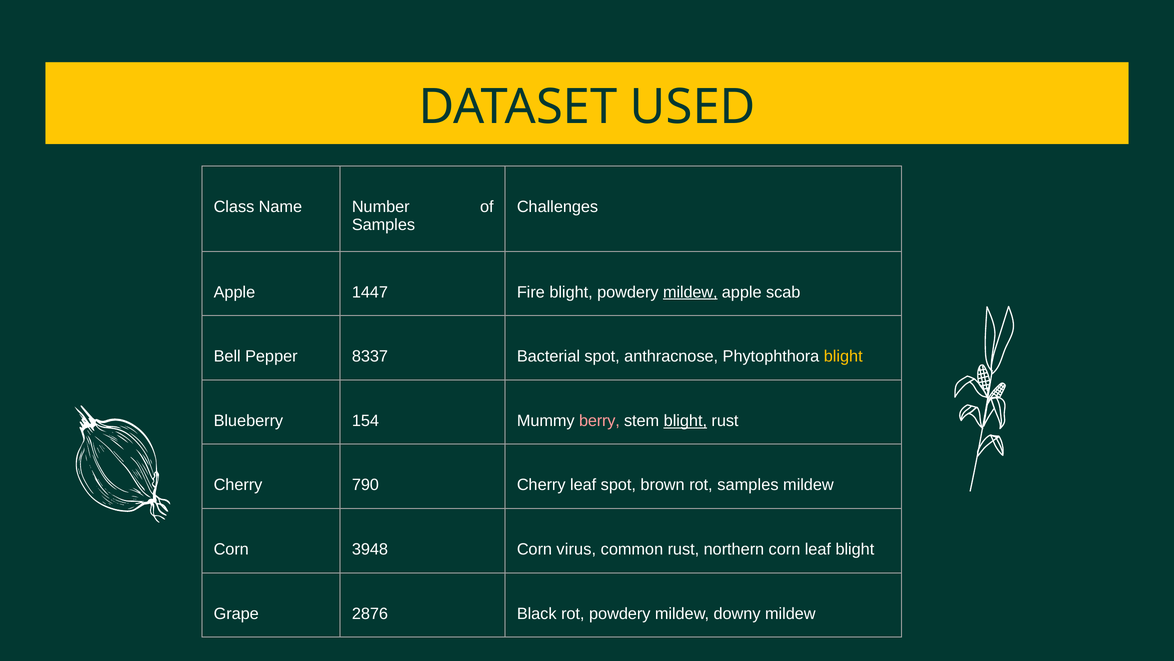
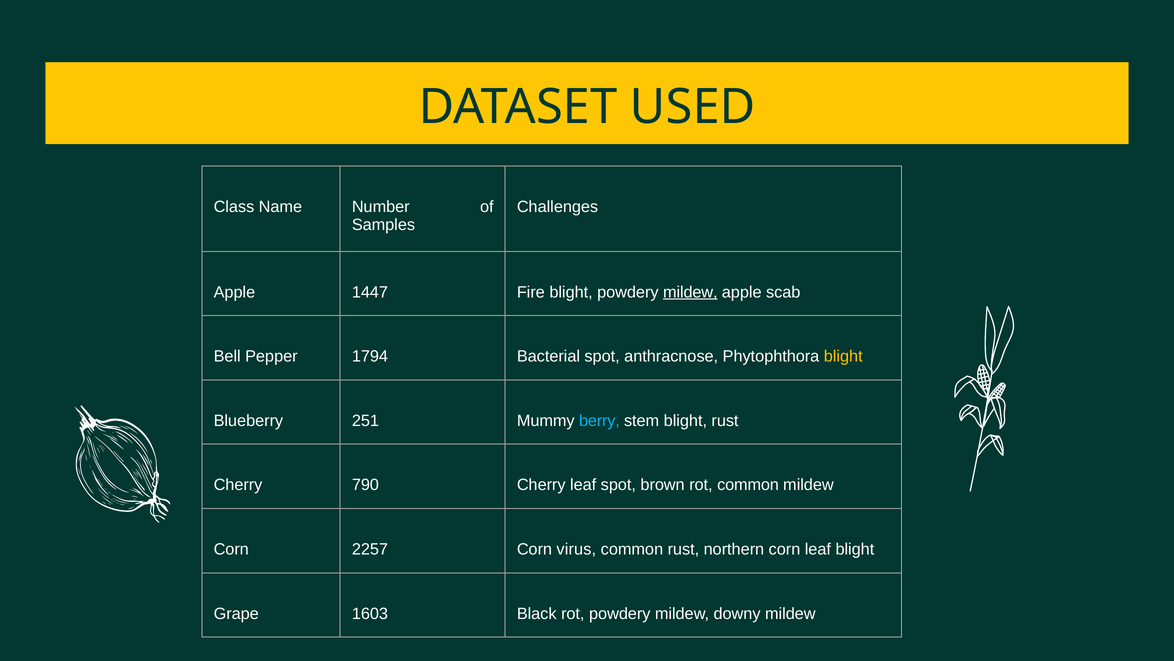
8337: 8337 -> 1794 (370, 356)
154: 154 -> 251 (365, 420)
berry colour: pink -> light blue (599, 420)
blight underline: present -> none (685, 420)
rot samples: samples -> common (748, 485)
3948: 3948 -> 2257 (370, 549)
2876: 2876 -> 1603 (370, 613)
